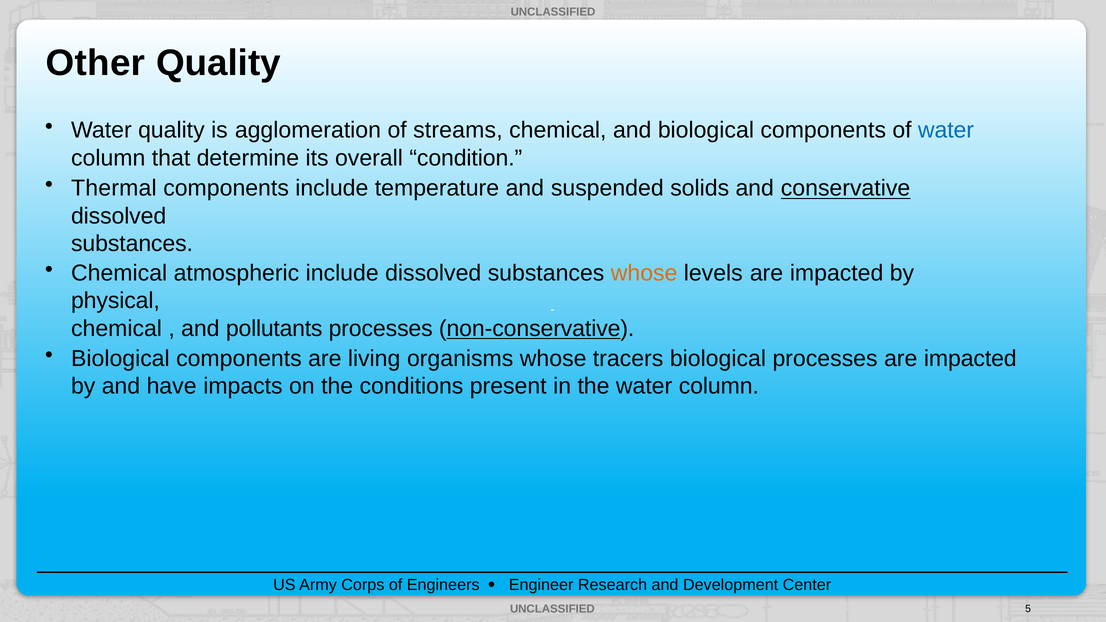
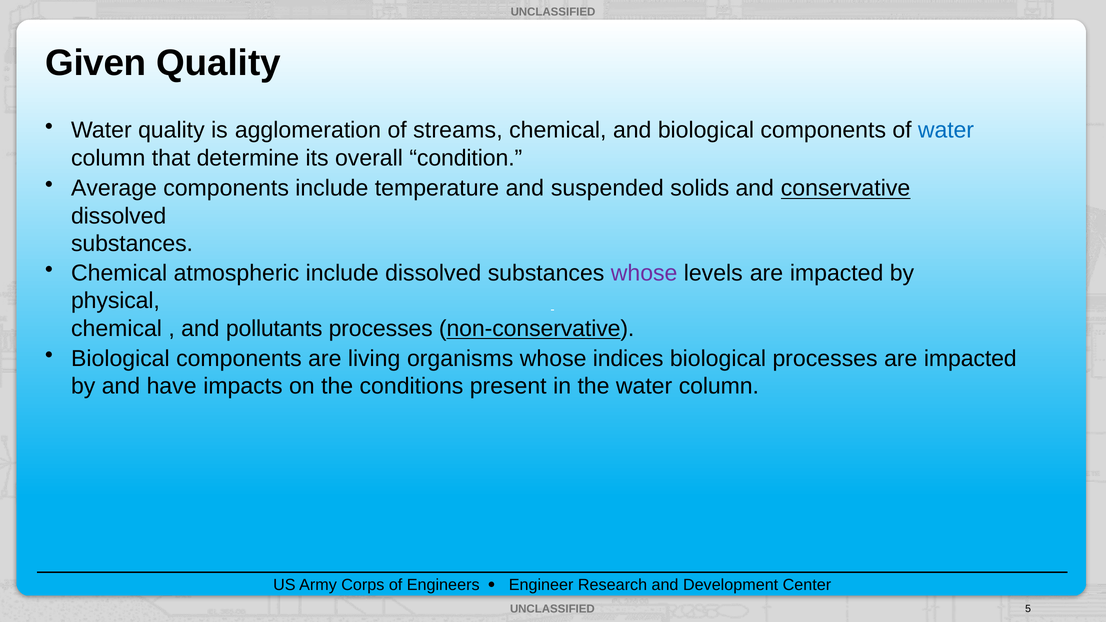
Other: Other -> Given (96, 63)
Thermal: Thermal -> Average (114, 188)
whose colour: orange -> purple (644, 273)
tracers: tracers -> indices (628, 359)
